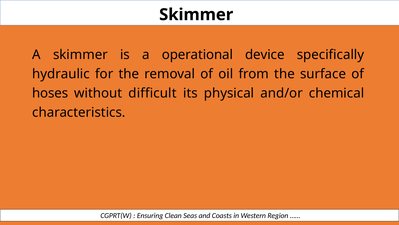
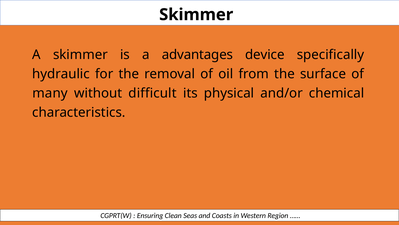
operational: operational -> advantages (197, 55)
hoses: hoses -> many (50, 93)
